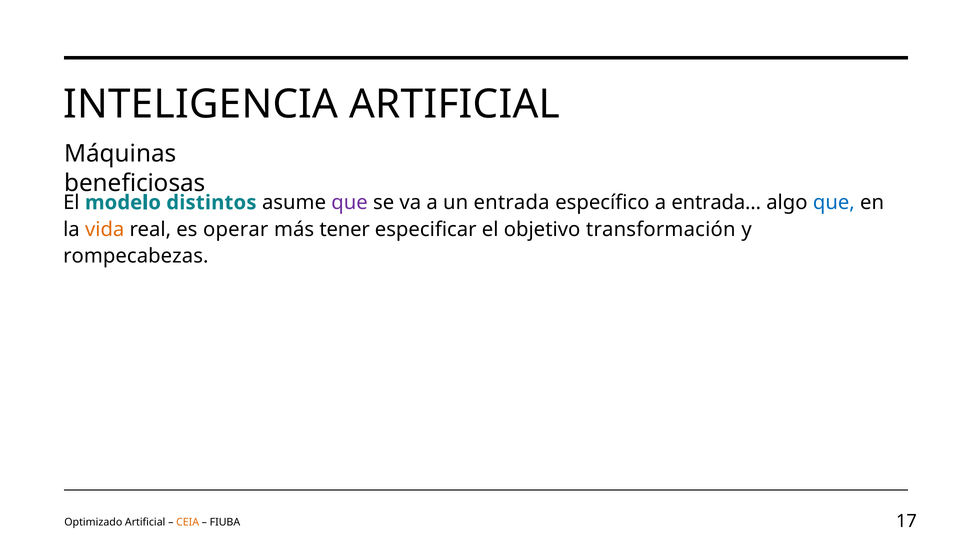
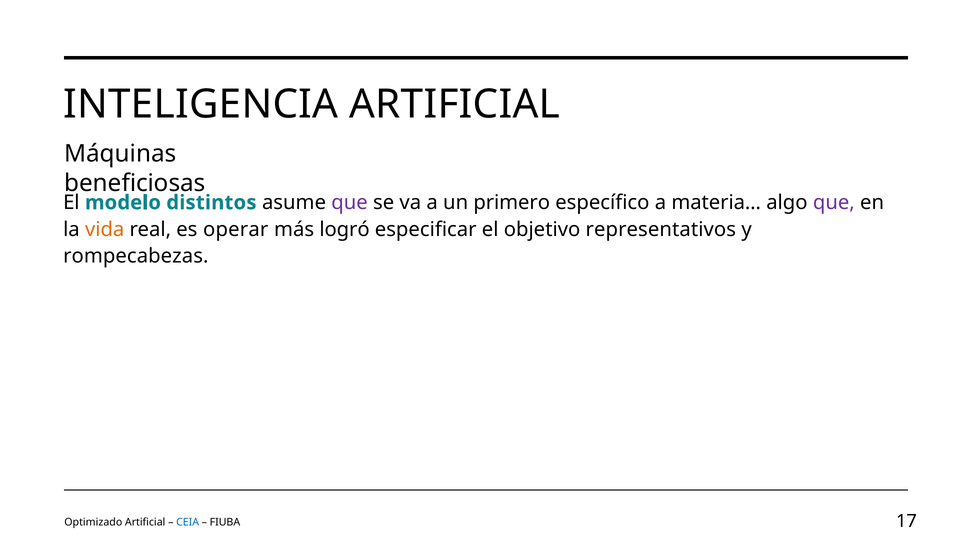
entrada: entrada -> primero (512, 202)
entrada…: entrada… -> materia… (716, 202)
que colour: blue -> purple (834, 202)
tener: tener -> logró (345, 229)
transformación: transformación -> representativos (661, 229)
CEIA colour: orange -> blue (188, 522)
